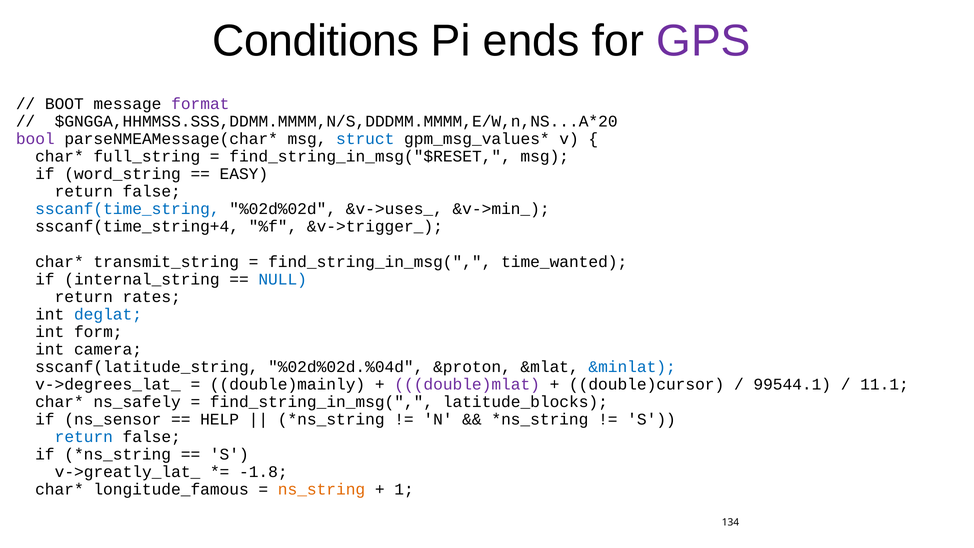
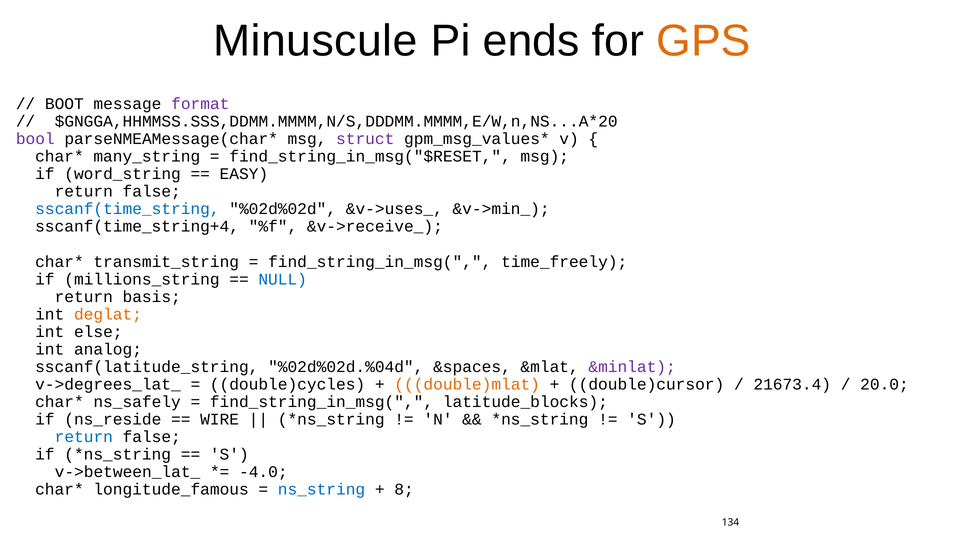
Conditions: Conditions -> Minuscule (315, 41)
GPS colour: purple -> orange (703, 41)
struct colour: blue -> purple (365, 139)
full_string: full_string -> many_string (147, 157)
&v->trigger_: &v->trigger_ -> &v->receive_ (375, 227)
time_wanted: time_wanted -> time_freely (564, 262)
internal_string: internal_string -> millions_string (142, 279)
rates: rates -> basis (152, 297)
deglat colour: blue -> orange (108, 314)
form: form -> else (98, 332)
camera: camera -> analog (108, 349)
&proton: &proton -> &spaces (472, 367)
&minlat colour: blue -> purple (632, 367)
double)mainly: double)mainly -> double)cycles (288, 384)
double)mlat colour: purple -> orange (467, 384)
99544.1: 99544.1 -> 21673.4 (792, 384)
11.1: 11.1 -> 20.0 (884, 384)
ns_sensor: ns_sensor -> ns_reside (113, 419)
HELP: HELP -> WIRE (220, 419)
v->greatly_lat_: v->greatly_lat_ -> v->between_lat_ (128, 472)
-1.8: -1.8 -> -4.0 (263, 472)
ns_string colour: orange -> blue (322, 489)
1: 1 -> 8 (404, 489)
